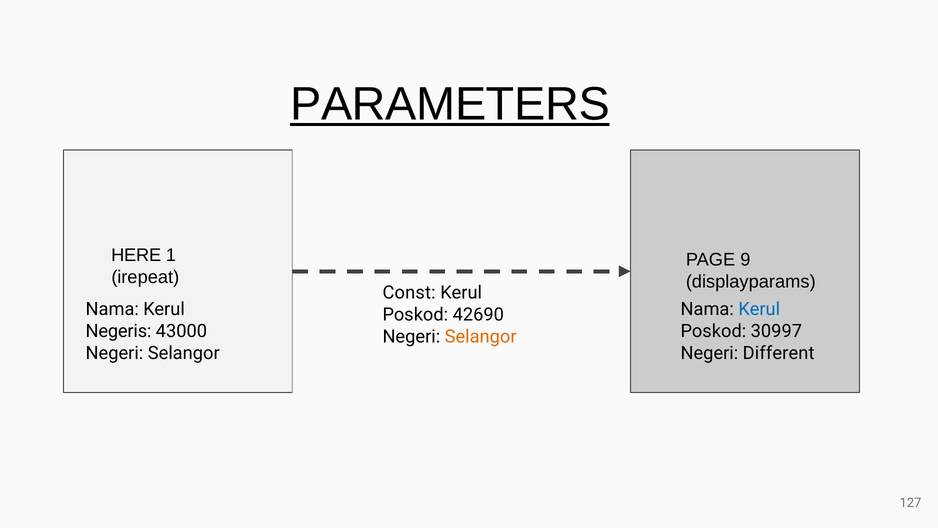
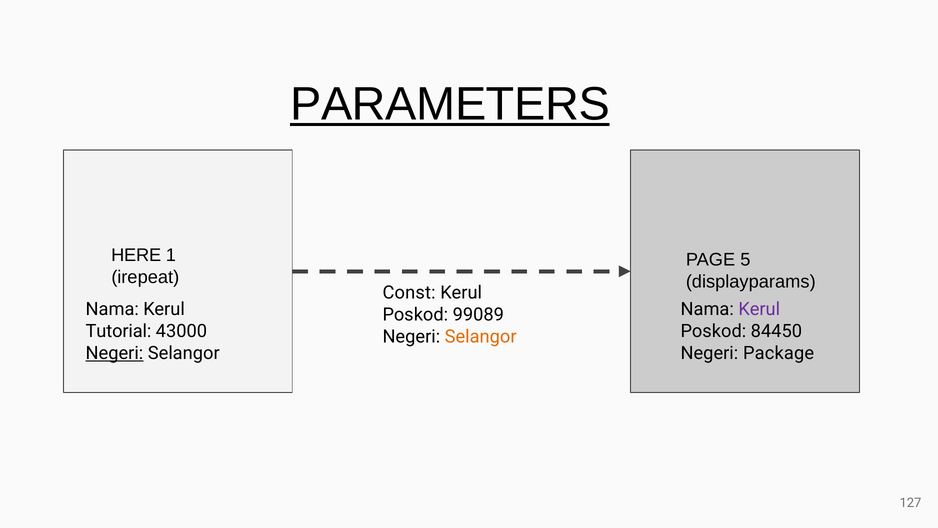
9: 9 -> 5 (745, 260)
Kerul colour: blue -> purple (759, 309)
42690: 42690 -> 99089 (478, 315)
Negeris: Negeris -> Tutorial (118, 331)
30997: 30997 -> 84450 (776, 331)
Negeri underline: none -> present (114, 353)
Different: Different -> Package (779, 353)
